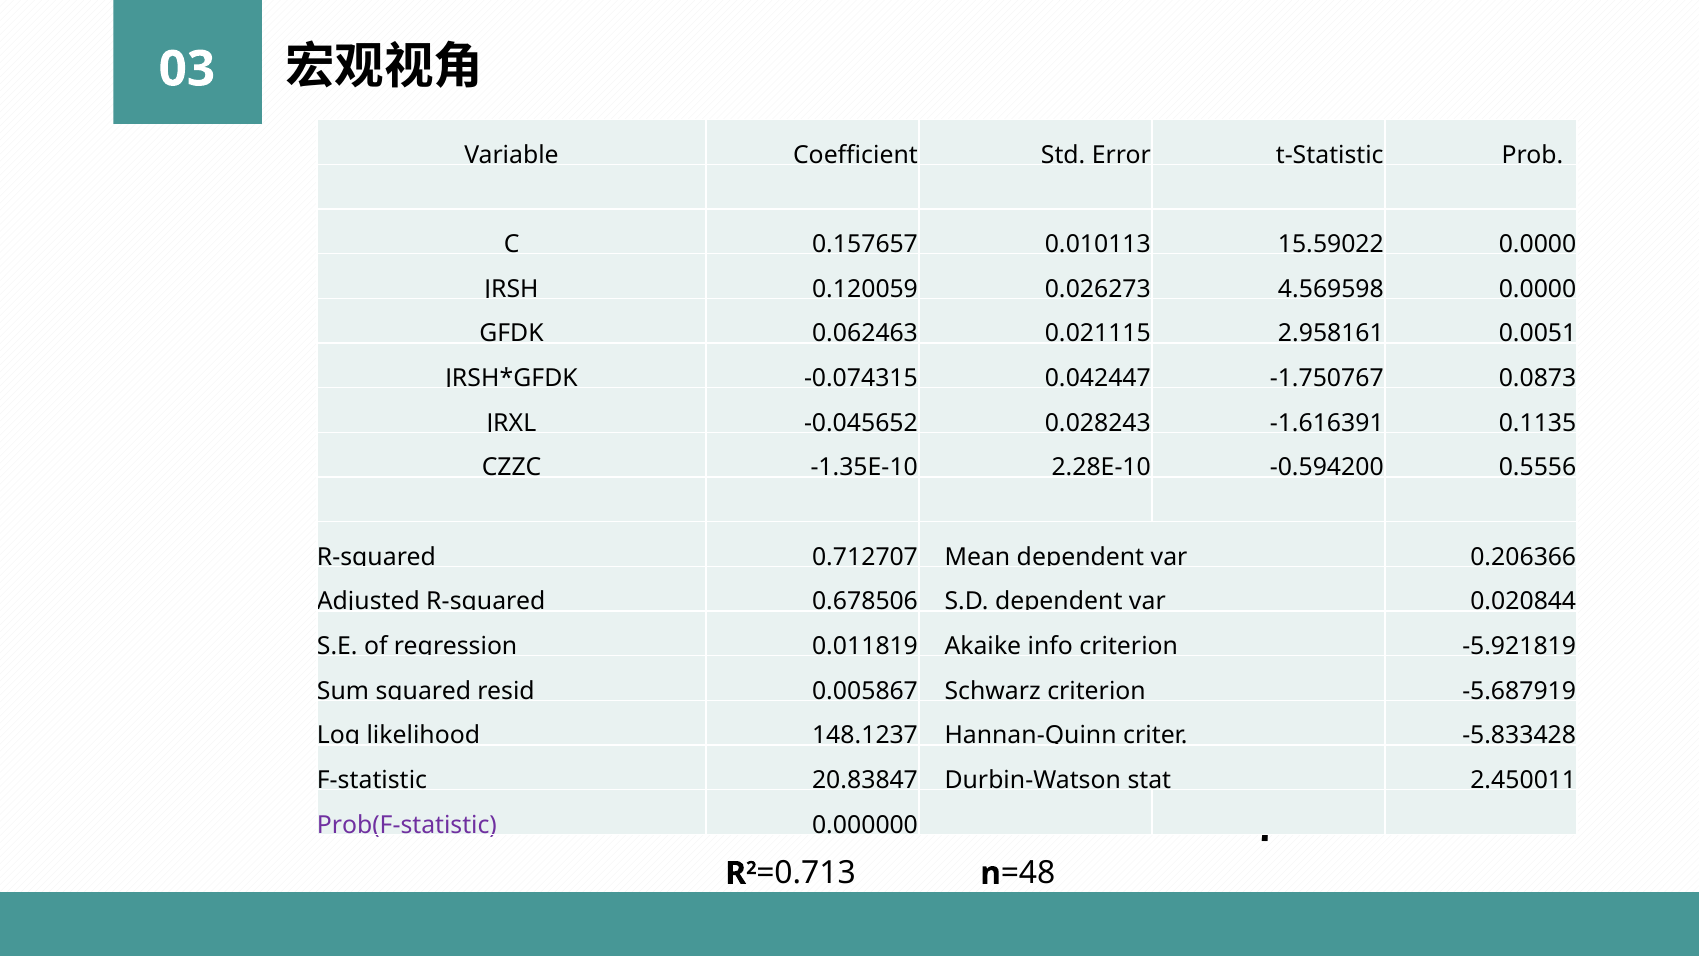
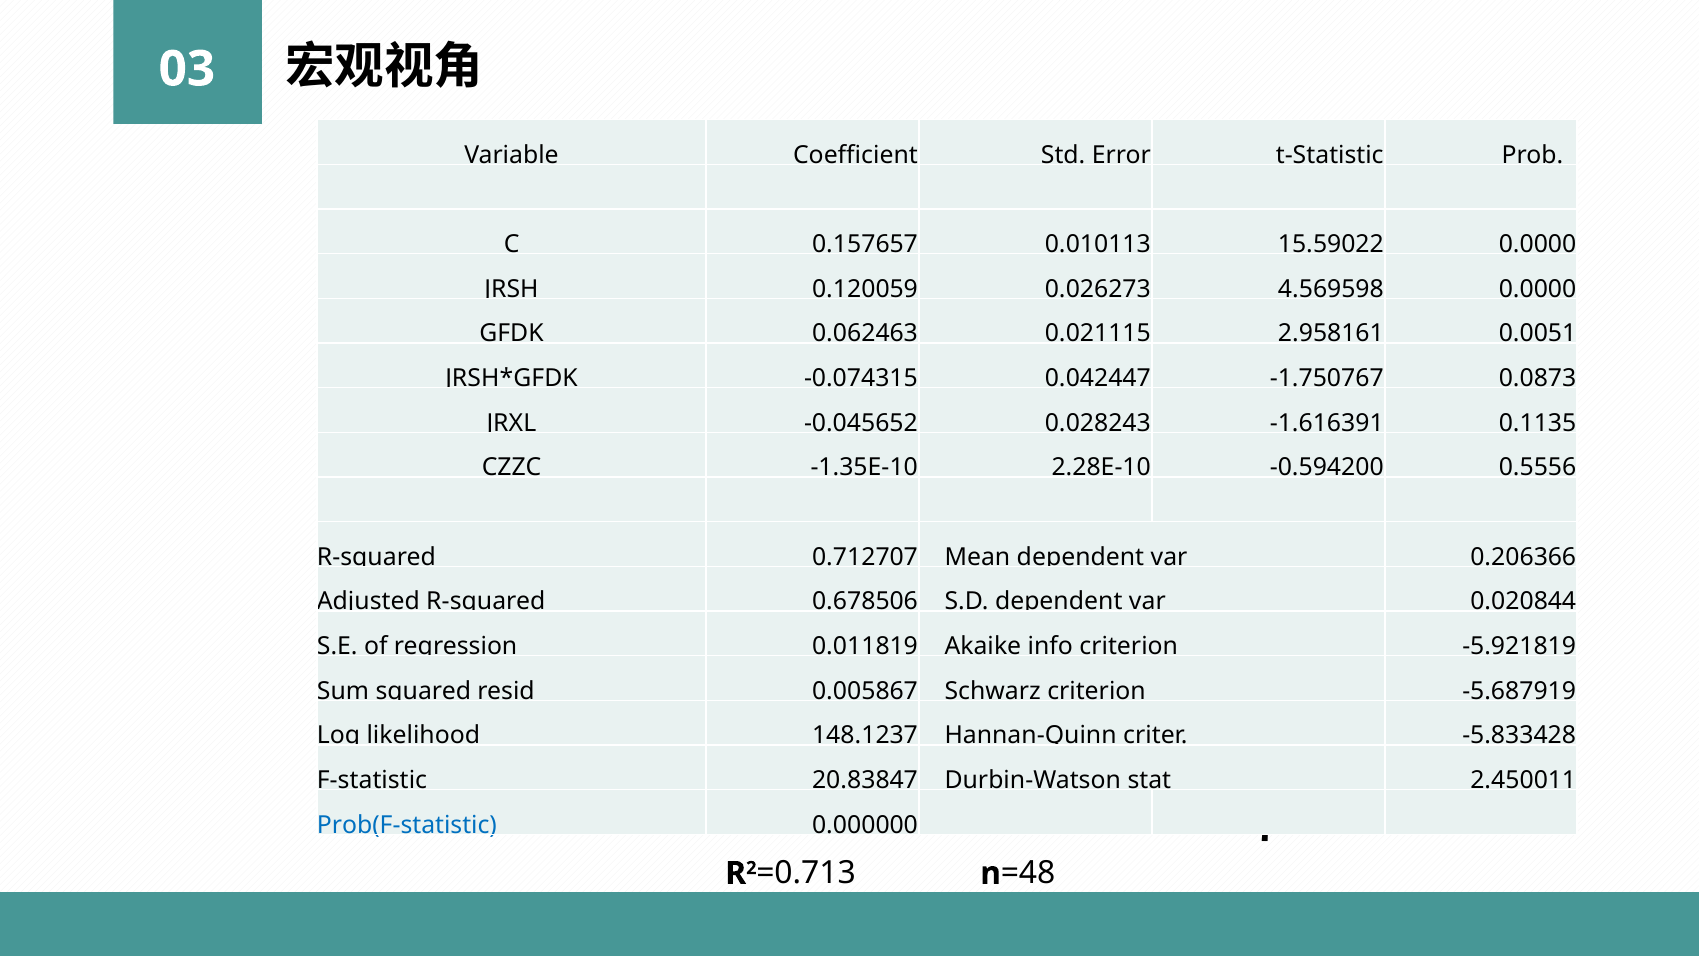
Prob(F-statistic colour: purple -> blue (407, 825)
